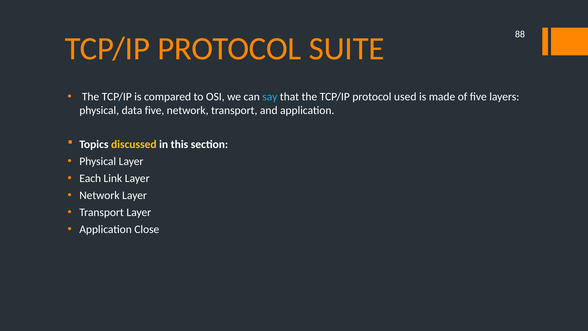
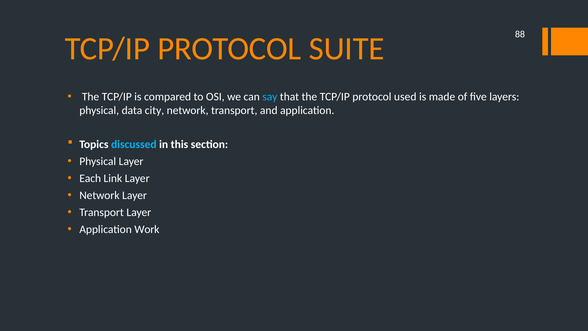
data five: five -> city (154, 110)
discussed colour: yellow -> light blue (134, 144)
Close: Close -> Work (147, 229)
